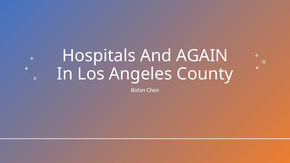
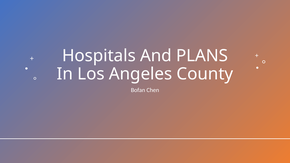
AGAIN: AGAIN -> PLANS (202, 56)
